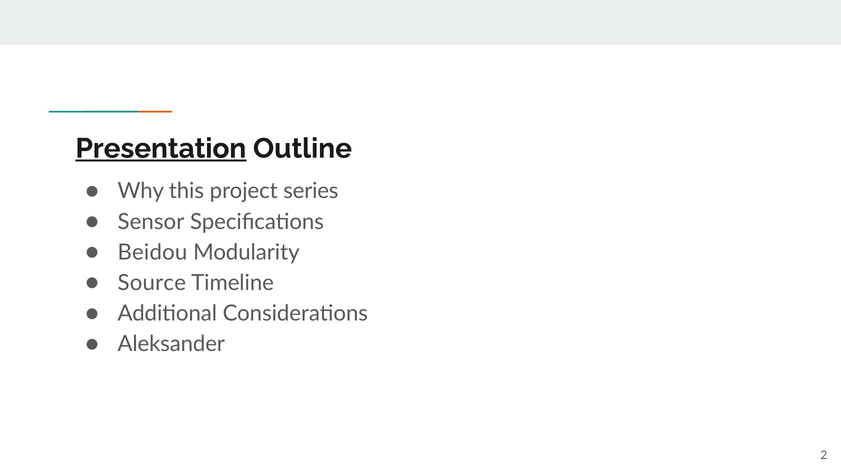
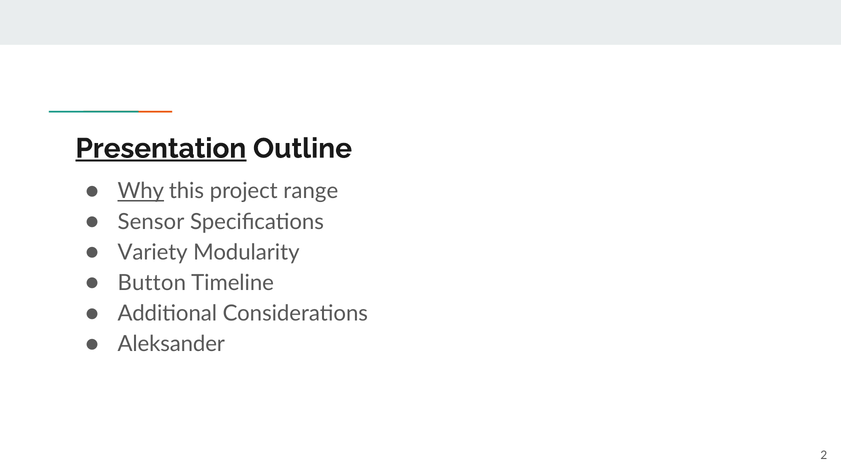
Why underline: none -> present (141, 191)
series: series -> range (311, 191)
Beidou: Beidou -> Variety (153, 252)
Source: Source -> Button (152, 283)
